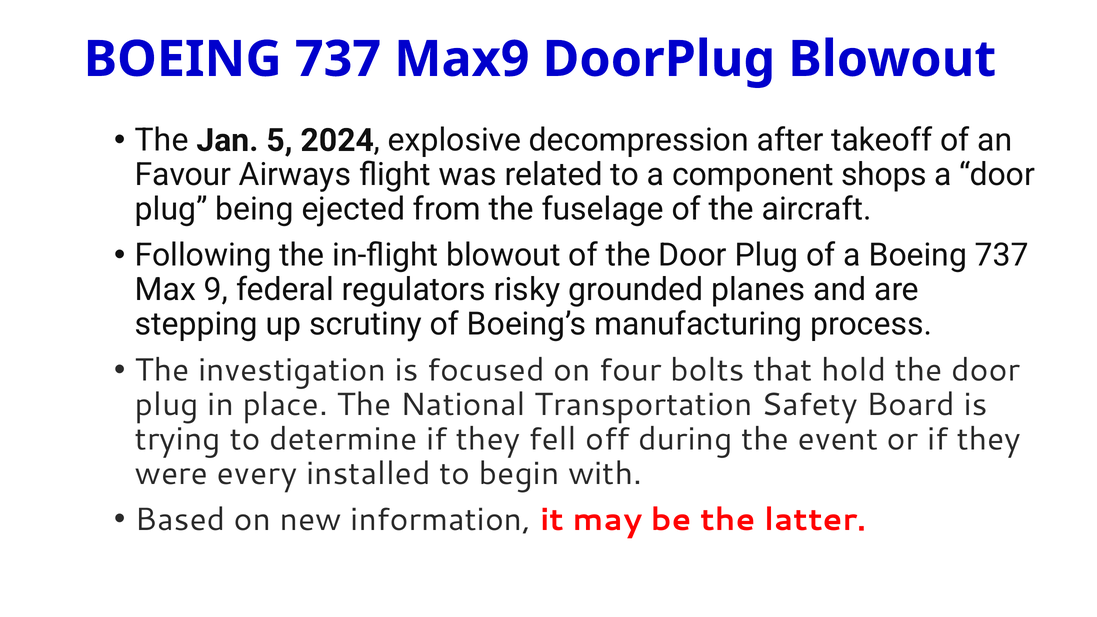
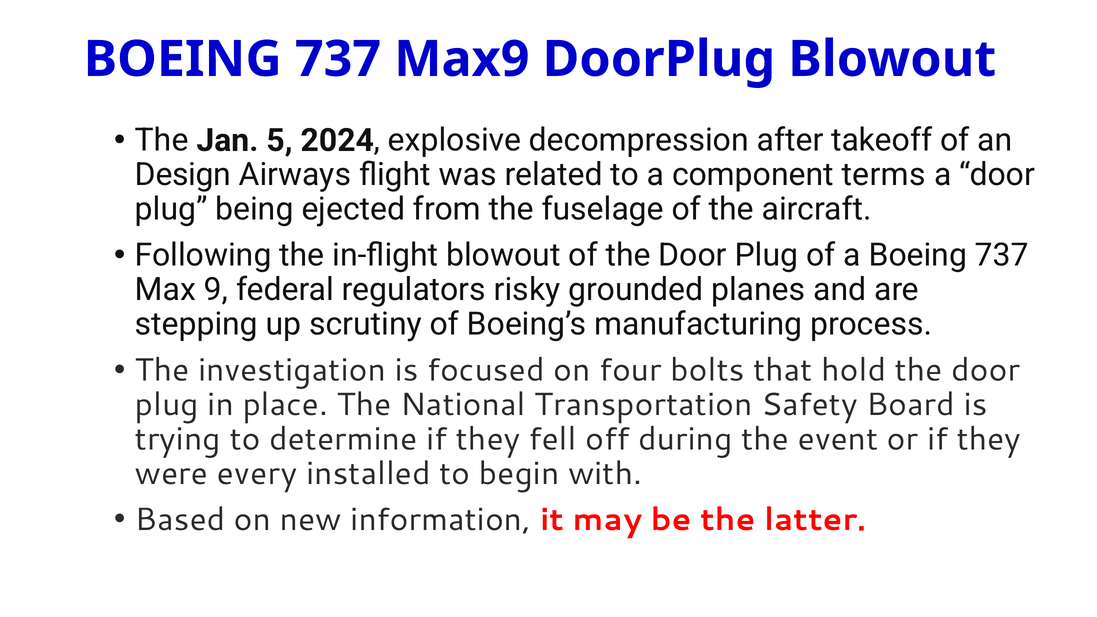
Favour: Favour -> Design (183, 175)
shops: shops -> terms (884, 175)
